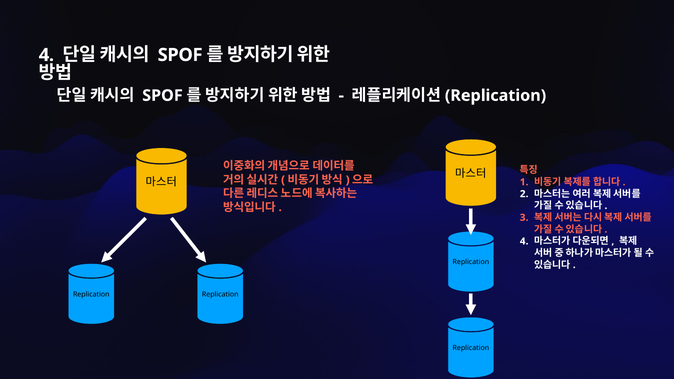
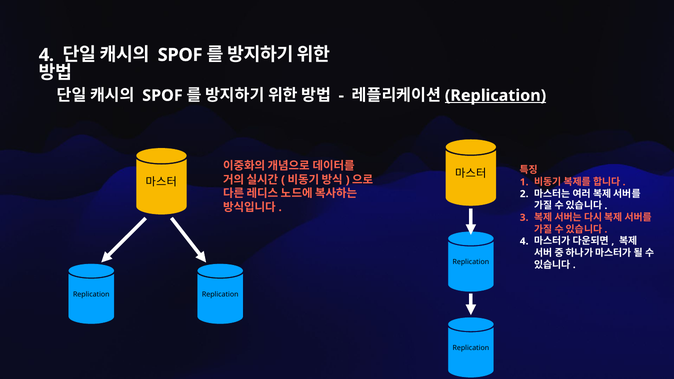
Replication underline: none -> present (496, 96)
